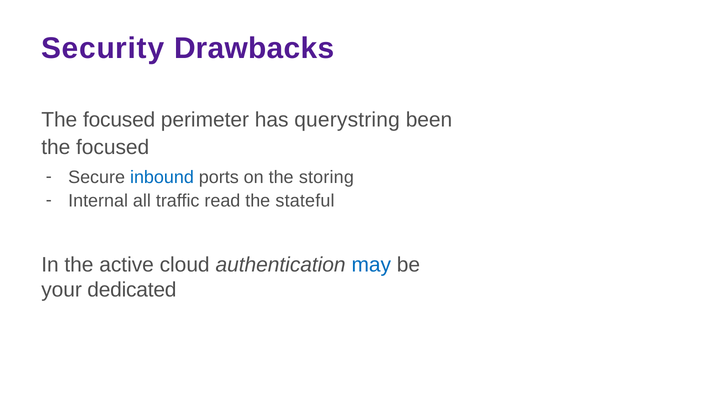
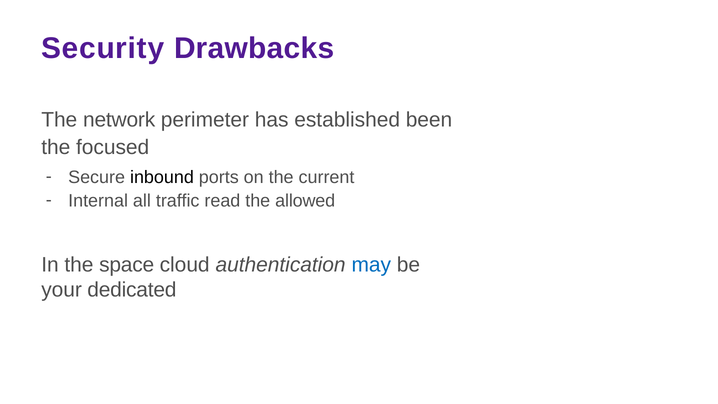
focused: focused -> network (119, 120)
querystring: querystring -> established (347, 120)
inbound colour: blue -> black (162, 177)
storing: storing -> current (326, 177)
stateful: stateful -> allowed (305, 201)
active: active -> space (127, 265)
